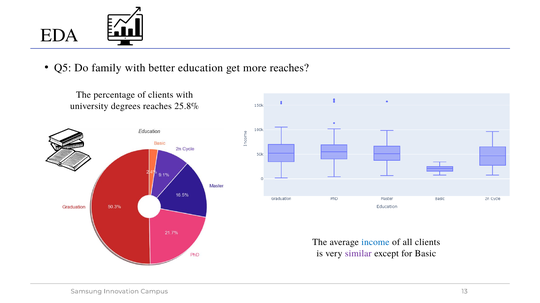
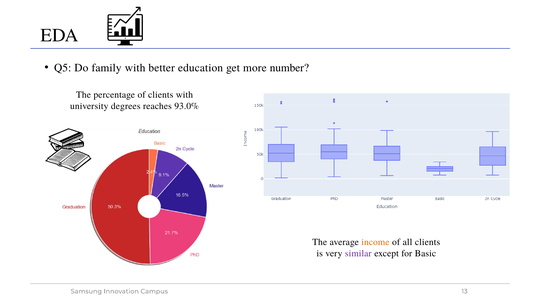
more reaches: reaches -> number (289, 68)
25.8%: 25.8% -> 93.0% (187, 106)
income colour: blue -> orange (375, 243)
